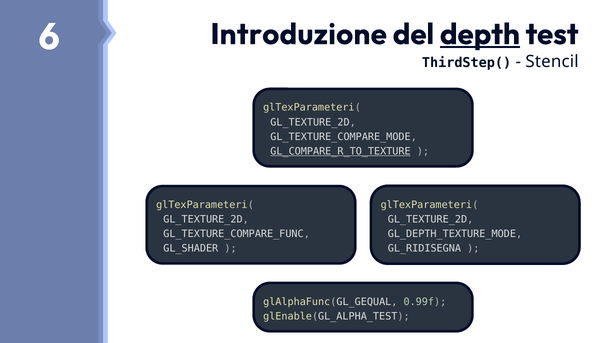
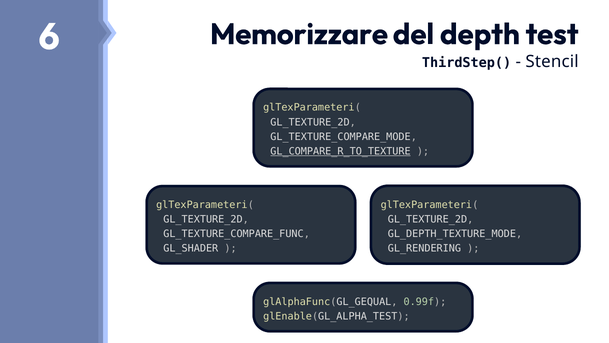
Introduzione: Introduzione -> Memorizzare (299, 34)
depth underline: present -> none (480, 34)
GL_RIDISEGNA: GL_RIDISEGNA -> GL_RENDERING (424, 248)
